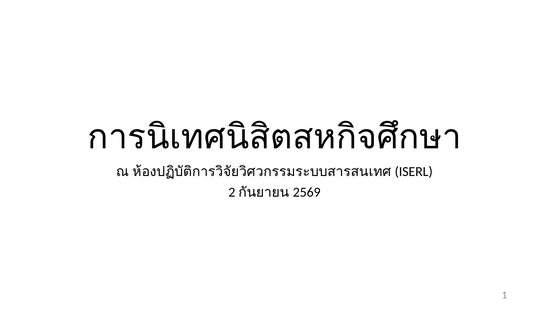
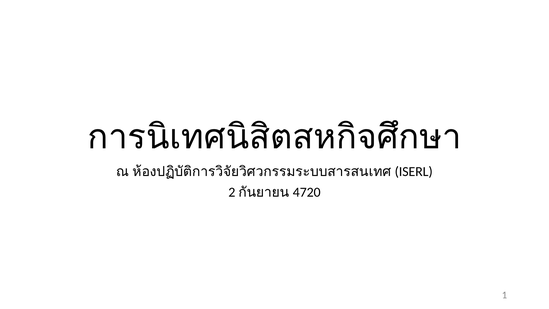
2569: 2569 -> 4720 (307, 192)
